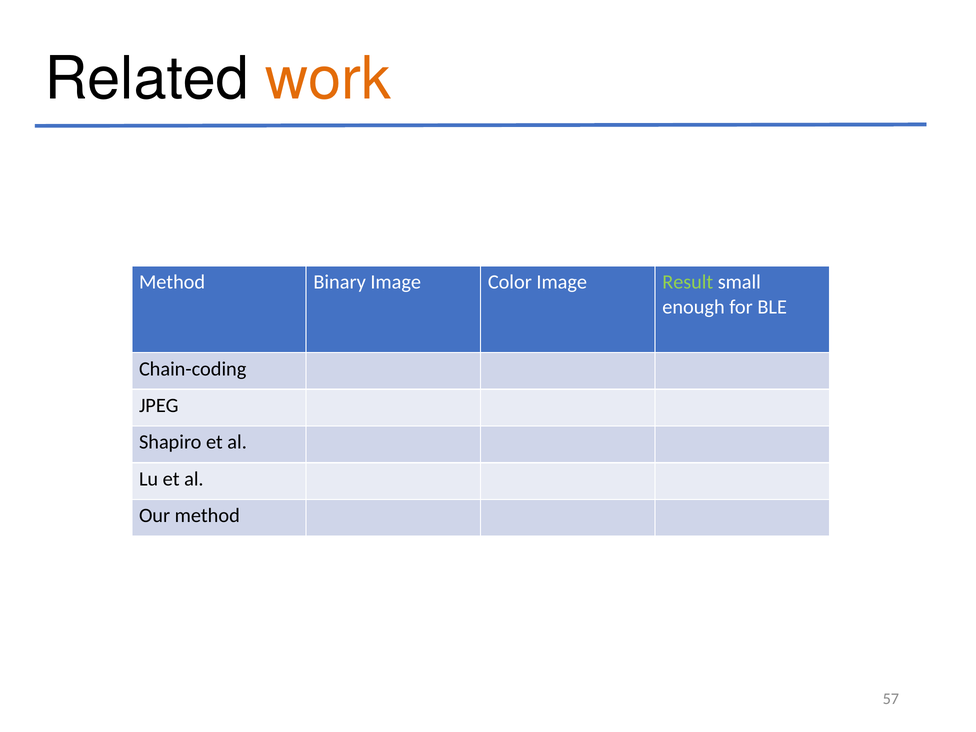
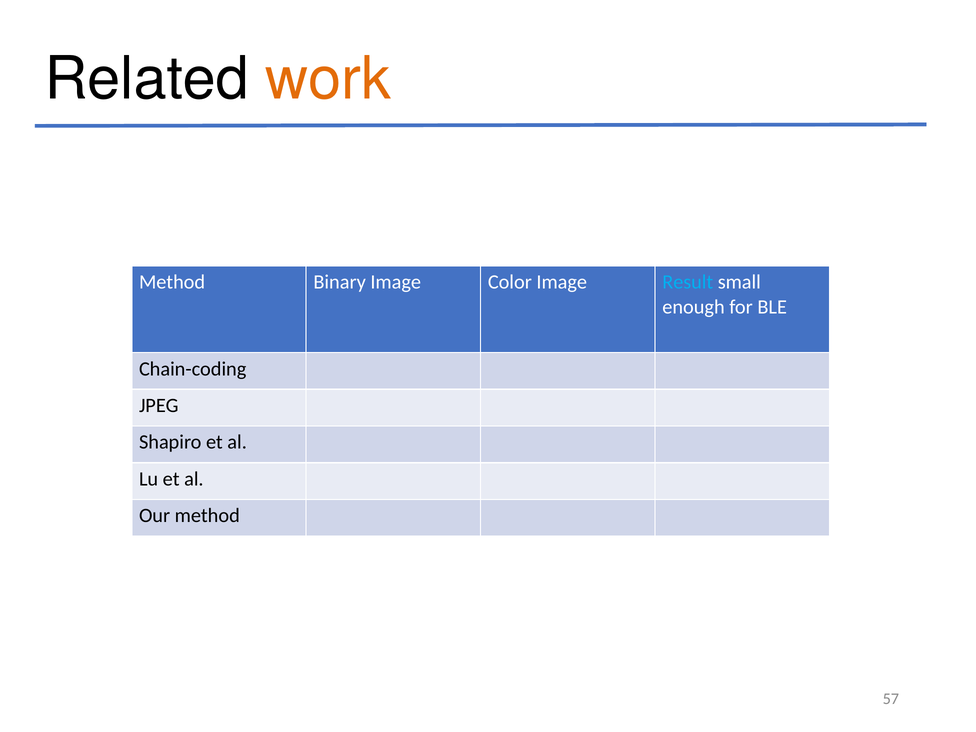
Result colour: light green -> light blue (688, 282)
